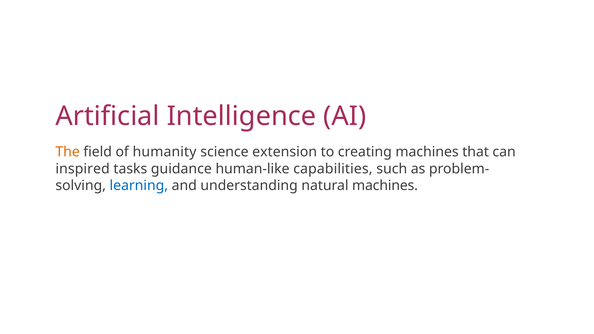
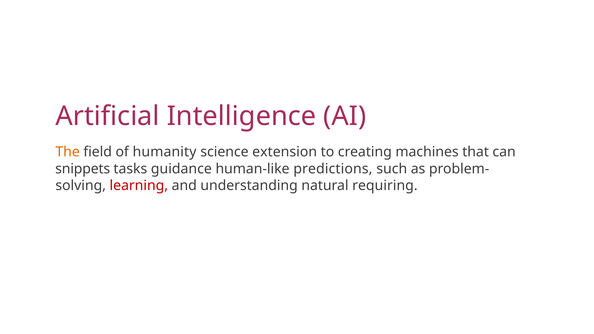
inspired: inspired -> snippets (83, 169)
capabilities: capabilities -> predictions (333, 169)
learning colour: blue -> red (139, 186)
natural machines: machines -> requiring (385, 186)
